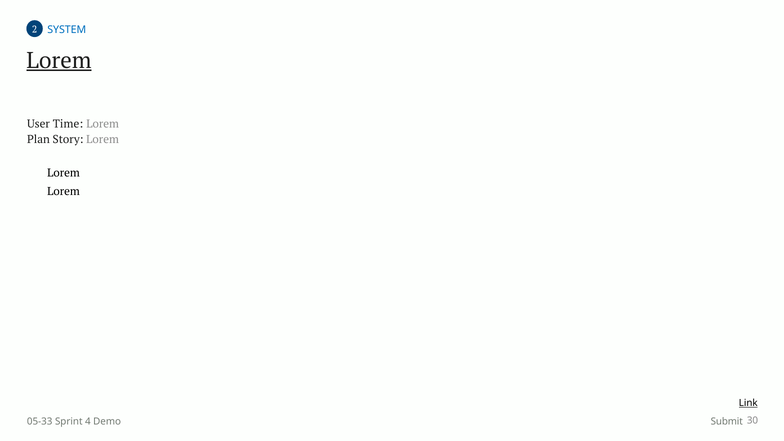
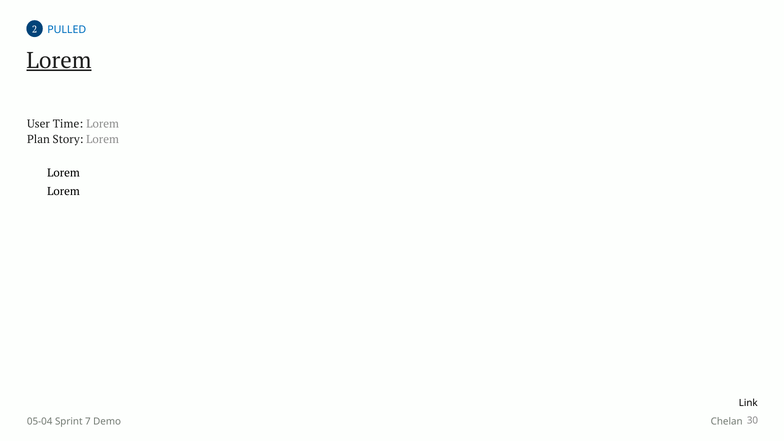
SYSTEM: SYSTEM -> PULLED (67, 30)
Link underline: present -> none (748, 403)
05-33: 05-33 -> 05-04 (40, 422)
4: 4 -> 7 (88, 422)
Submit: Submit -> Chelan (727, 422)
